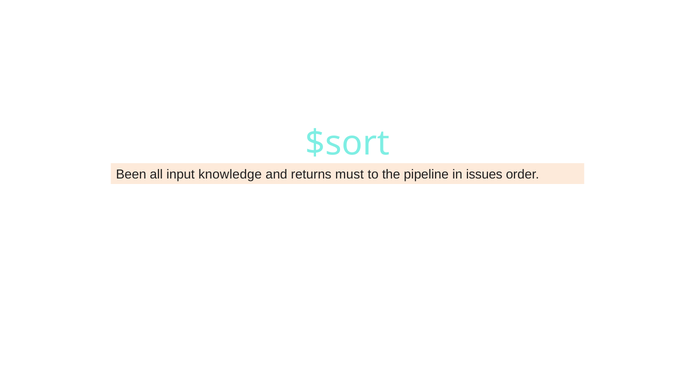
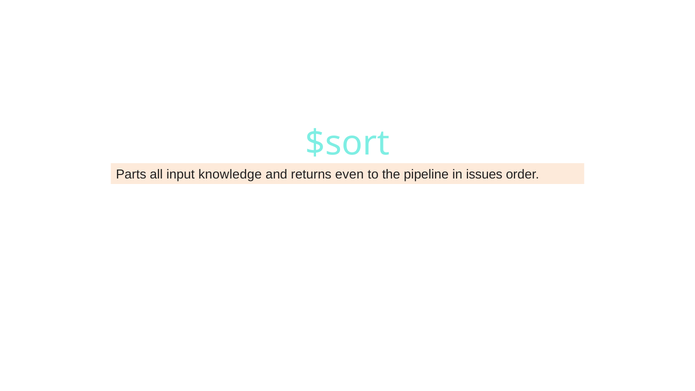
Been: Been -> Parts (131, 174)
must: must -> even (350, 174)
